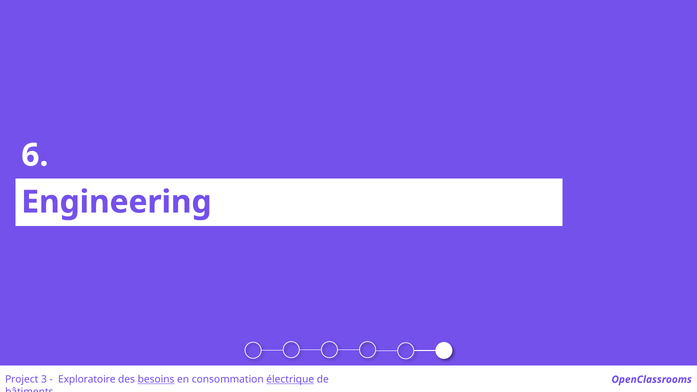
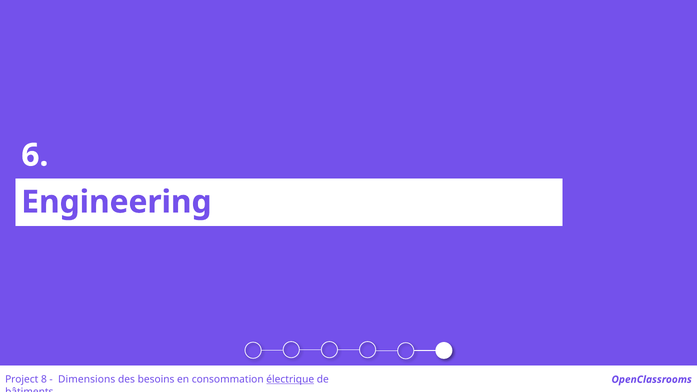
3: 3 -> 8 (44, 380)
Exploratoire: Exploratoire -> Dimensions (87, 380)
besoins underline: present -> none (156, 380)
